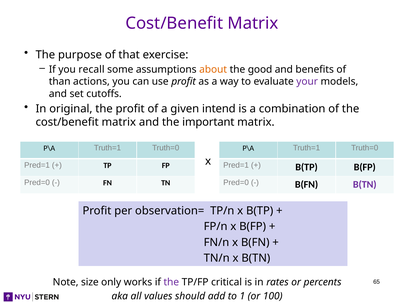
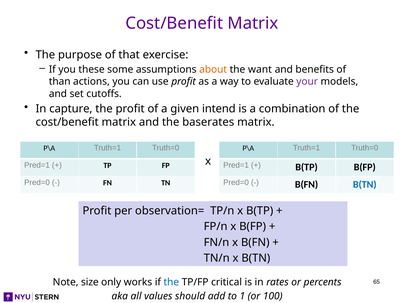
recall: recall -> these (92, 69)
good: good -> want (260, 69)
original: original -> capture (71, 109)
important: important -> baserates (208, 122)
B(TN colour: purple -> blue (365, 184)
the colour: purple -> blue (171, 282)
